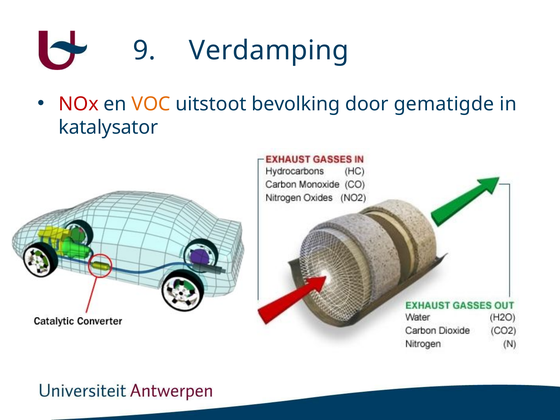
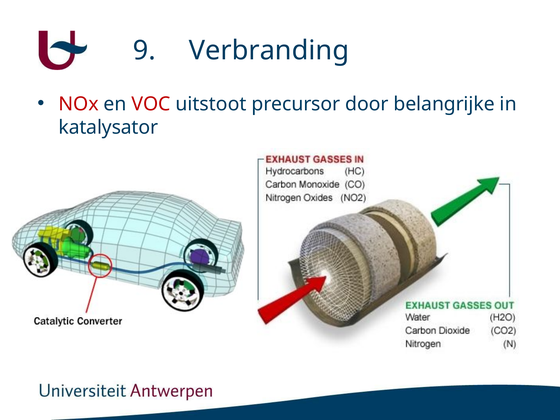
Verdamping: Verdamping -> Verbranding (269, 51)
VOC colour: orange -> red (151, 104)
bevolking: bevolking -> precursor (296, 104)
gematigde: gematigde -> belangrijke (444, 104)
